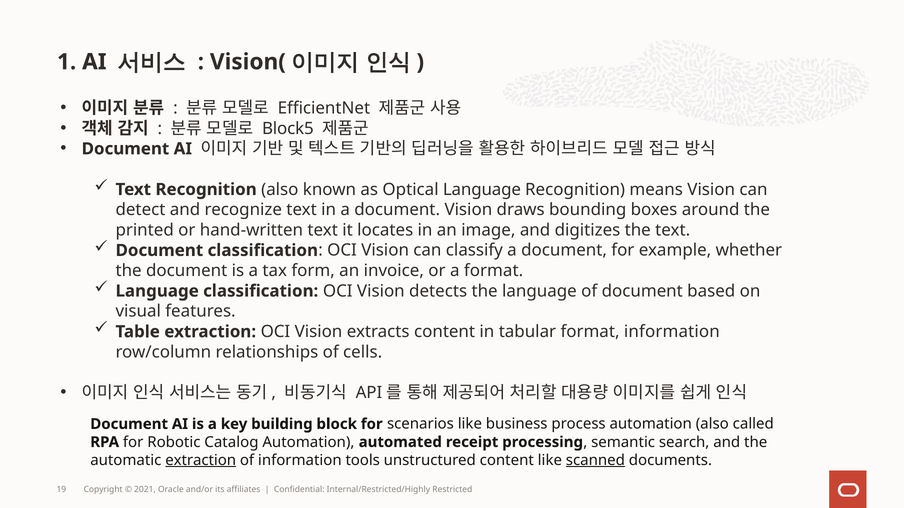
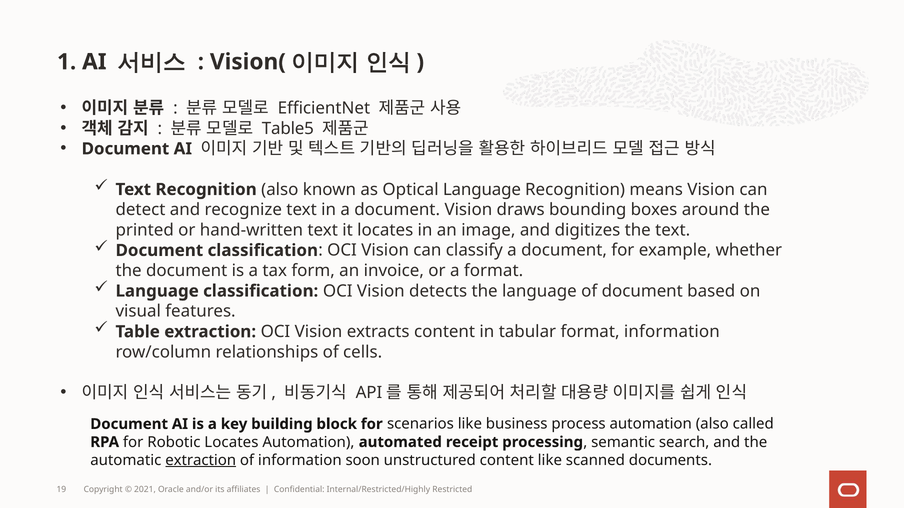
Block5: Block5 -> Table5 (288, 129)
Robotic Catalog: Catalog -> Locates (231, 442)
tools: tools -> soon (363, 461)
scanned underline: present -> none (595, 461)
